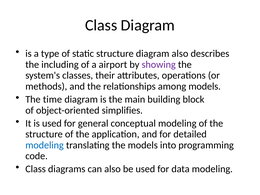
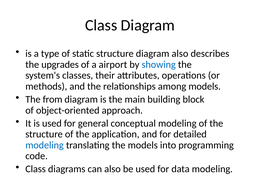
including: including -> upgrades (60, 64)
showing colour: purple -> blue (159, 64)
time: time -> from (53, 99)
simplifies: simplifies -> approach (122, 110)
